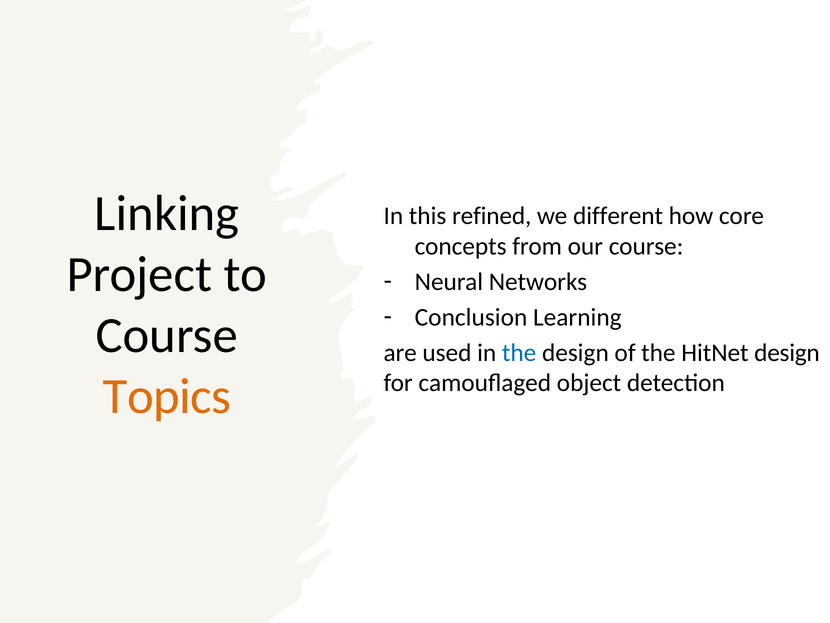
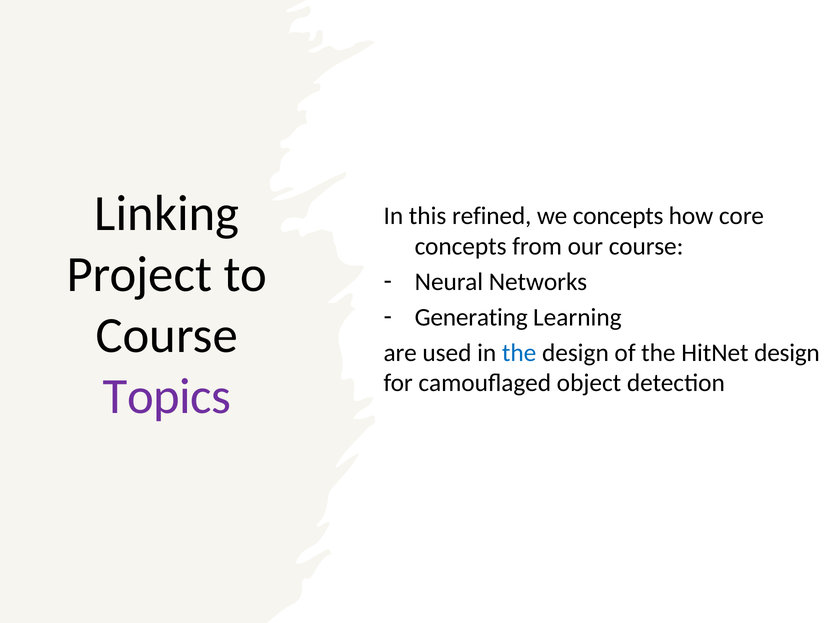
we different: different -> concepts (618, 216)
Conclusion: Conclusion -> Generating (471, 317)
Topics colour: orange -> purple (167, 396)
